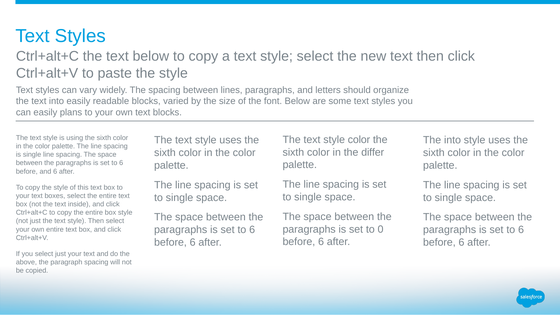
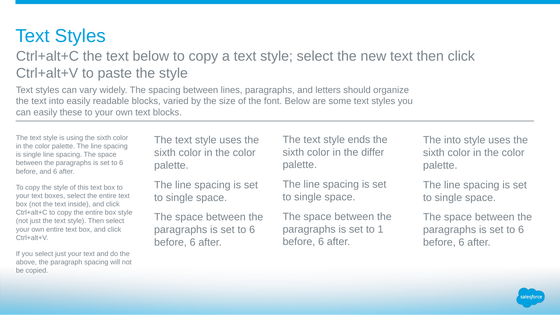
plans: plans -> these (71, 112)
style color: color -> ends (359, 140)
0: 0 -> 1 (381, 229)
